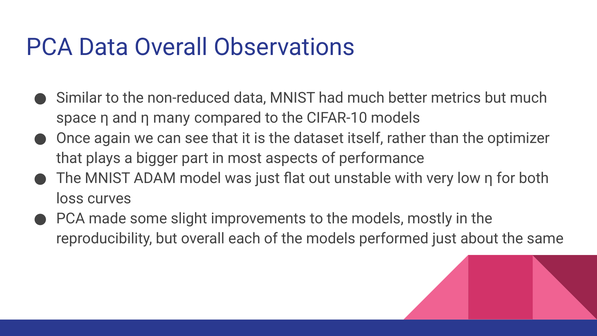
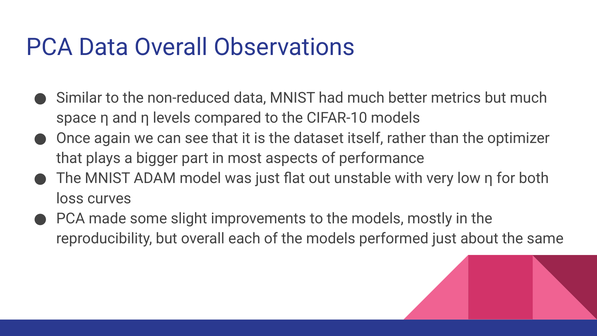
many: many -> levels (172, 118)
